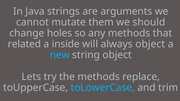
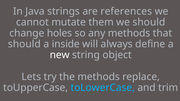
arguments: arguments -> references (126, 11)
related: related -> should (24, 44)
always object: object -> define (150, 44)
new colour: light blue -> white (60, 55)
